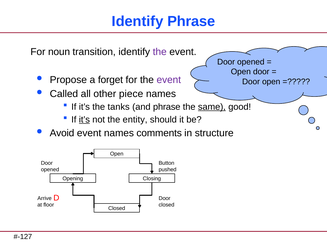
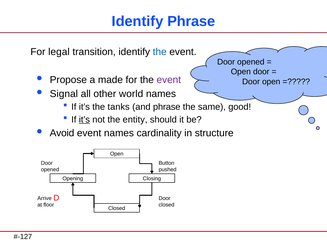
noun: noun -> legal (59, 52)
the colour: purple -> blue (160, 52)
forget: forget -> made (110, 80)
Called: Called -> Signal (64, 94)
piece: piece -> world (131, 94)
same underline: present -> none (212, 107)
comments: comments -> cardinality (159, 133)
